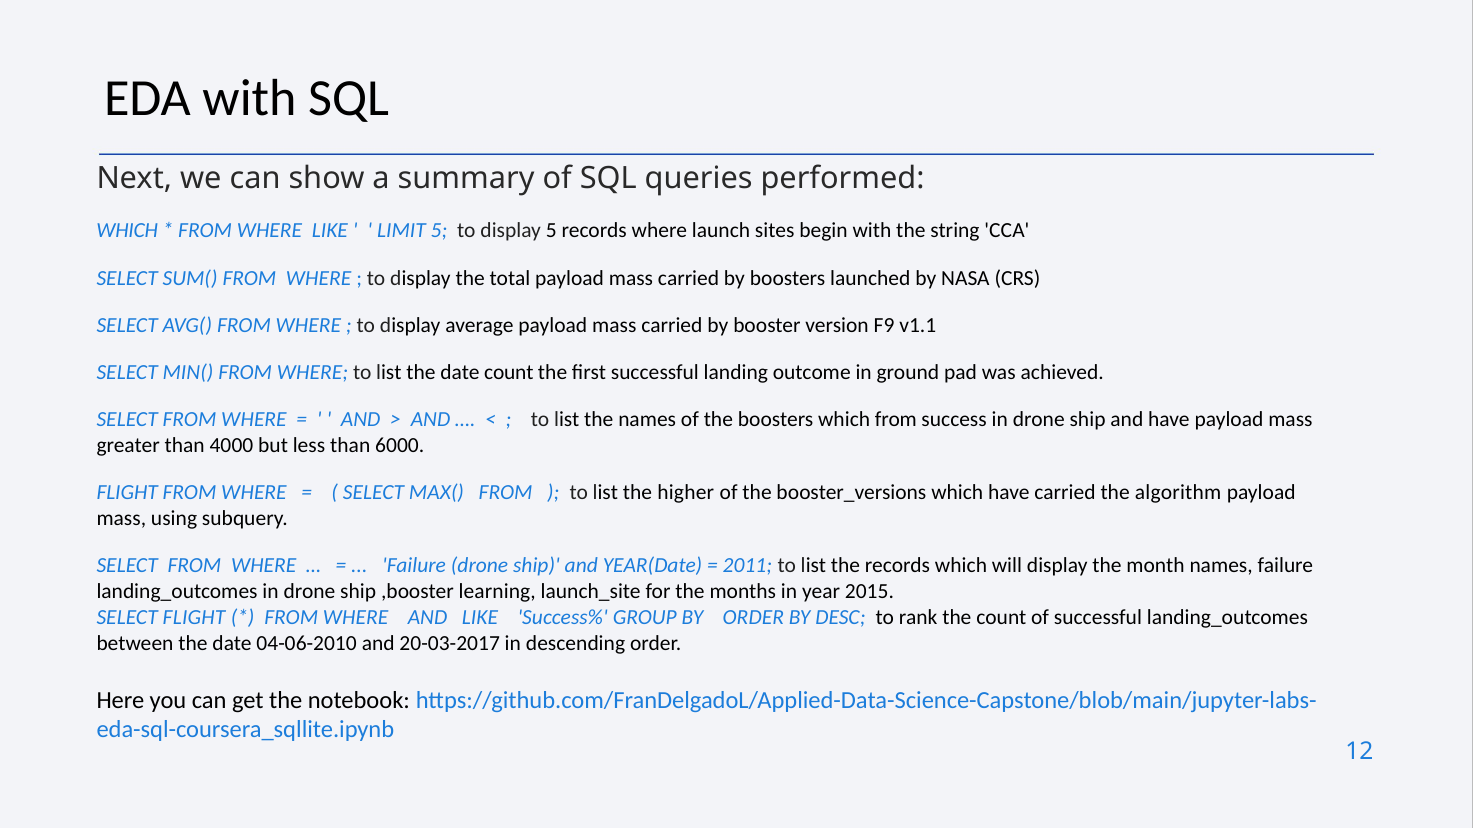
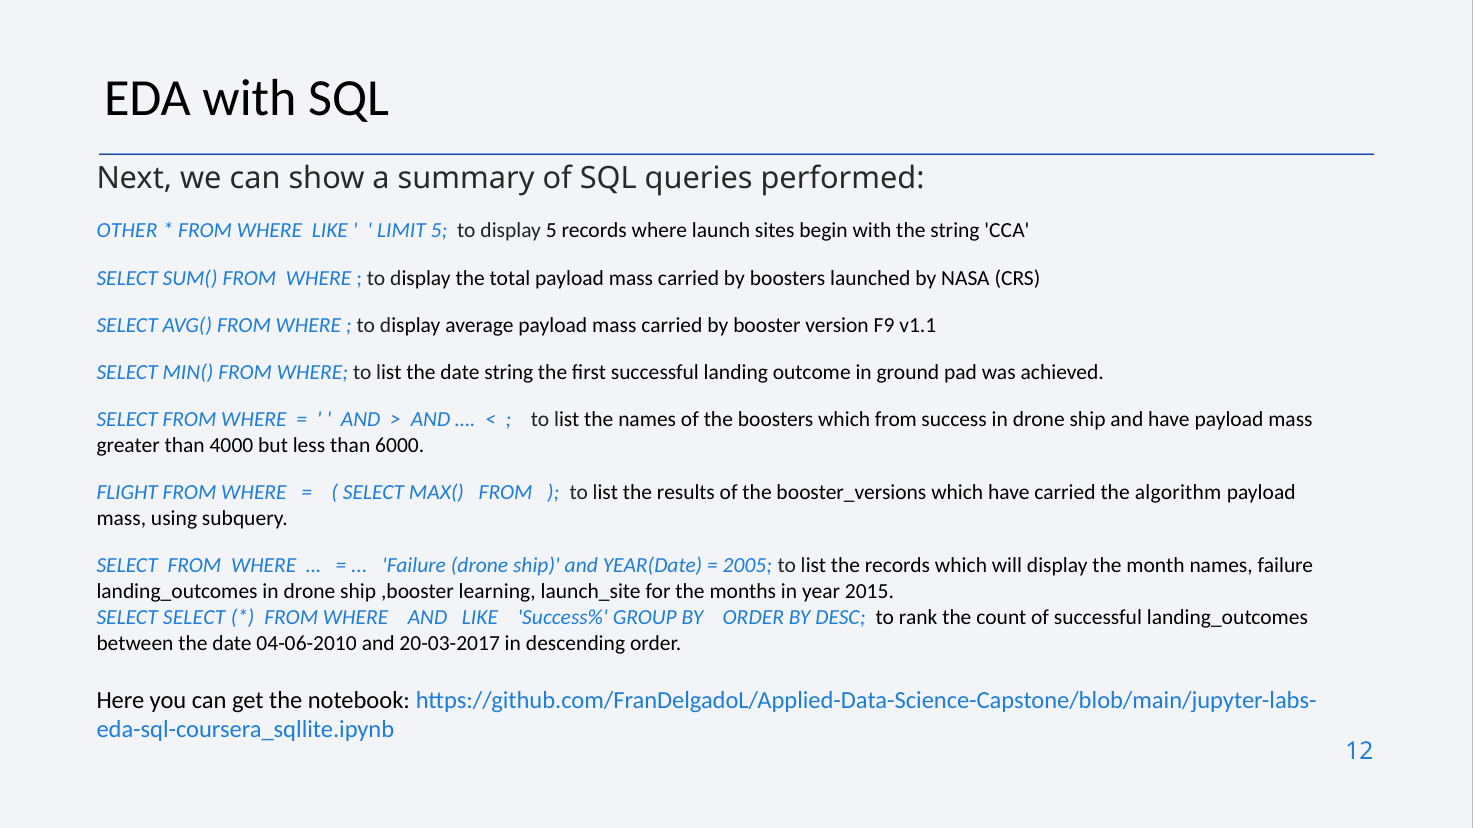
WHICH: WHICH -> OTHER (127, 231)
date count: count -> string (509, 373)
higher: higher -> results (686, 493)
2011: 2011 -> 2005 (747, 566)
SELECT FLIGHT: FLIGHT -> SELECT (194, 618)
